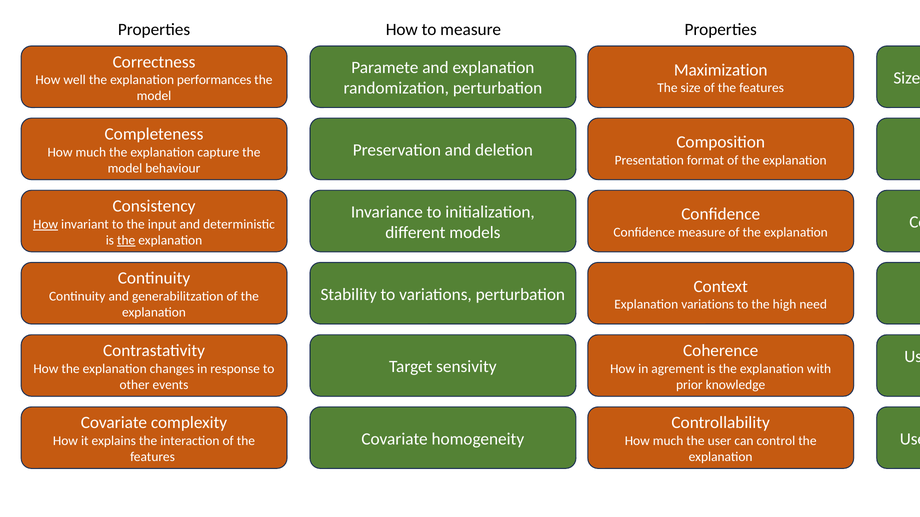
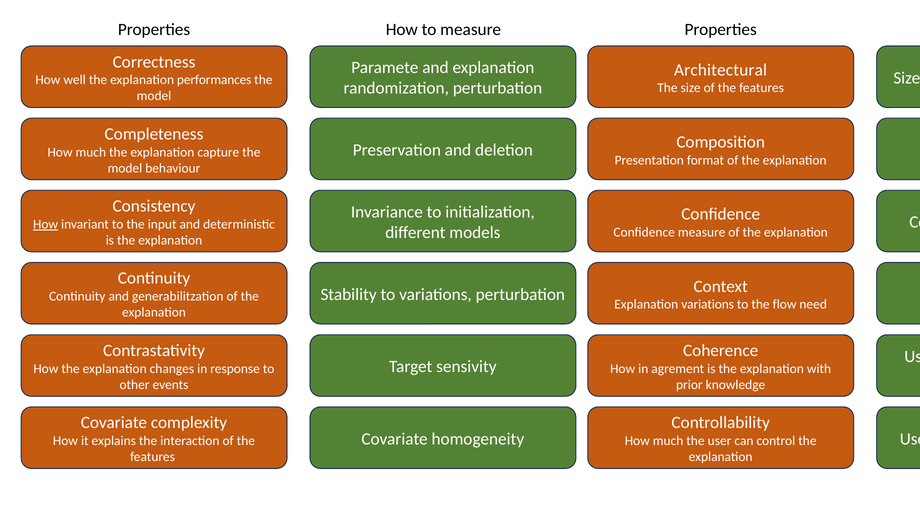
Maximization: Maximization -> Architectural (721, 70)
the underline: present -> none (126, 241)
high: high -> flow (785, 305)
